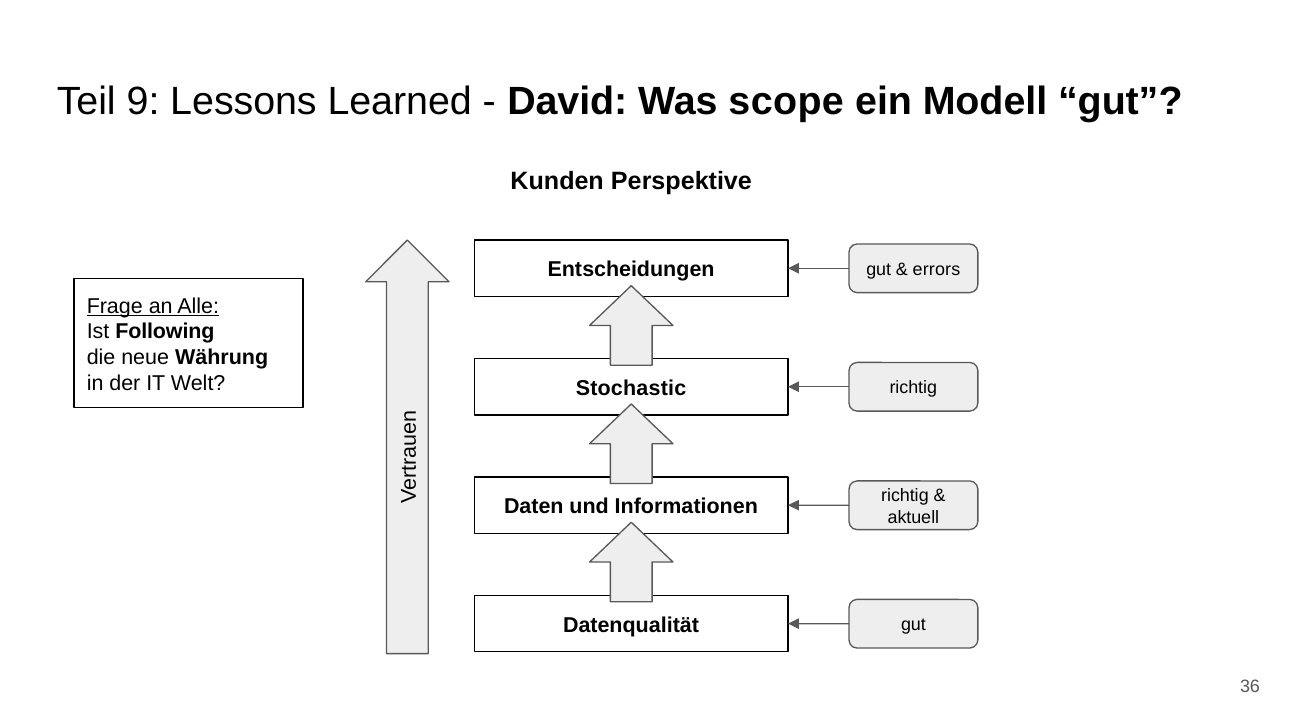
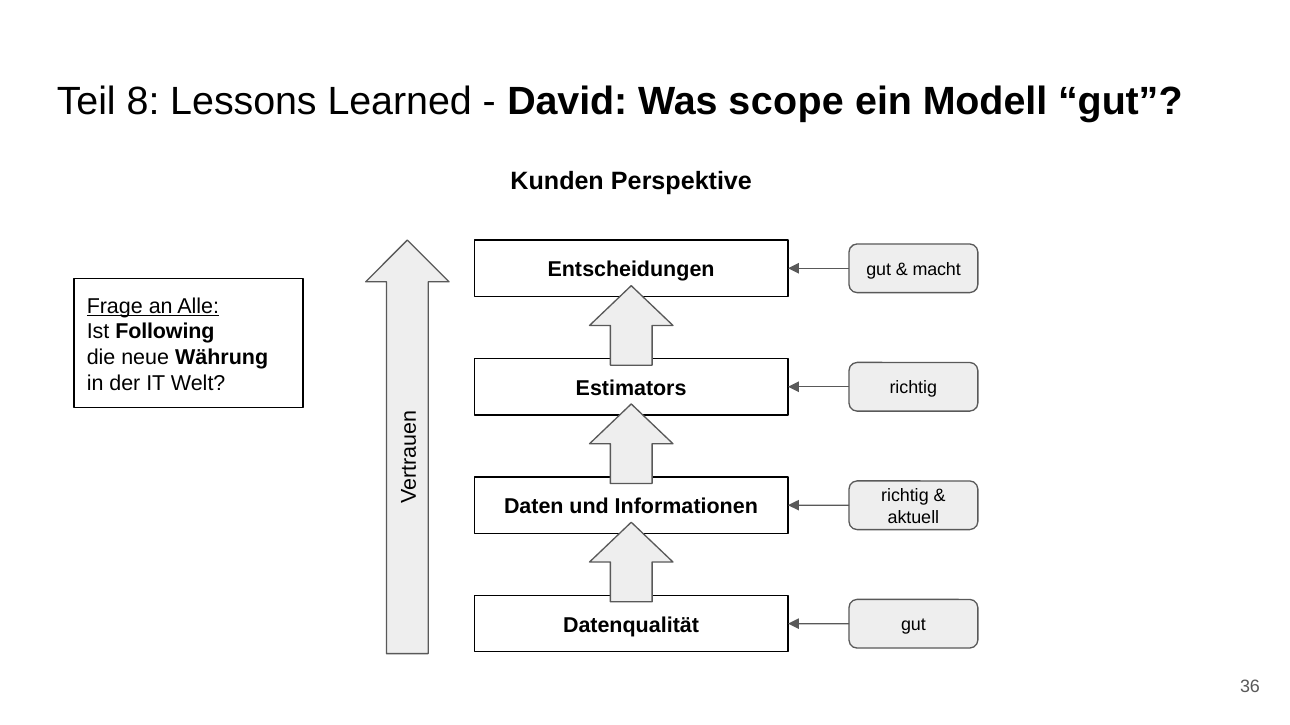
9: 9 -> 8 (143, 102)
errors: errors -> macht (937, 270)
Stochastic: Stochastic -> Estimators (631, 389)
